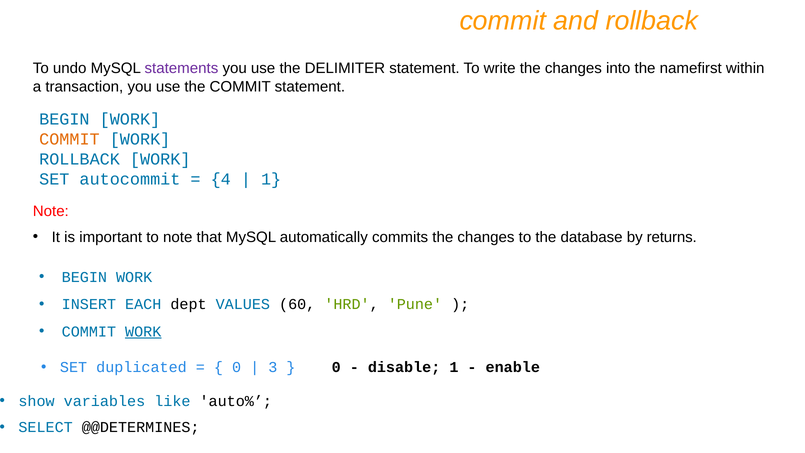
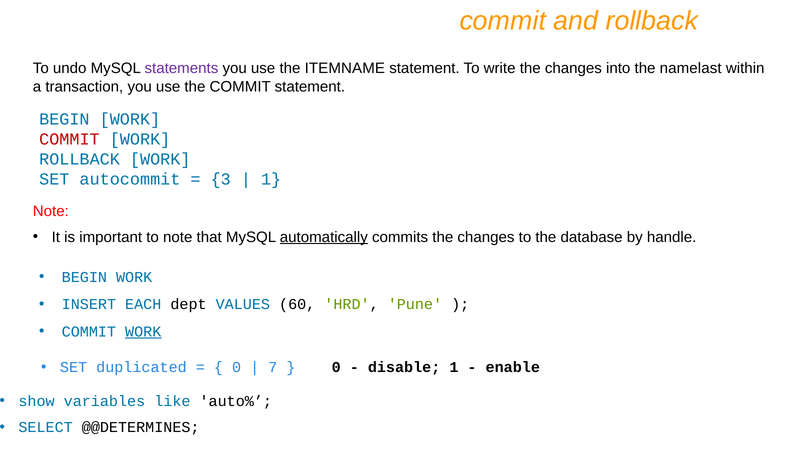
DELIMITER: DELIMITER -> ITEMNAME (345, 68)
namefirst: namefirst -> namelast (691, 68)
COMMIT colour: orange -> red (69, 139)
4: 4 -> 3 (221, 179)
automatically underline: none -> present (324, 237)
returns: returns -> handle (672, 237)
3: 3 -> 7 (273, 367)
